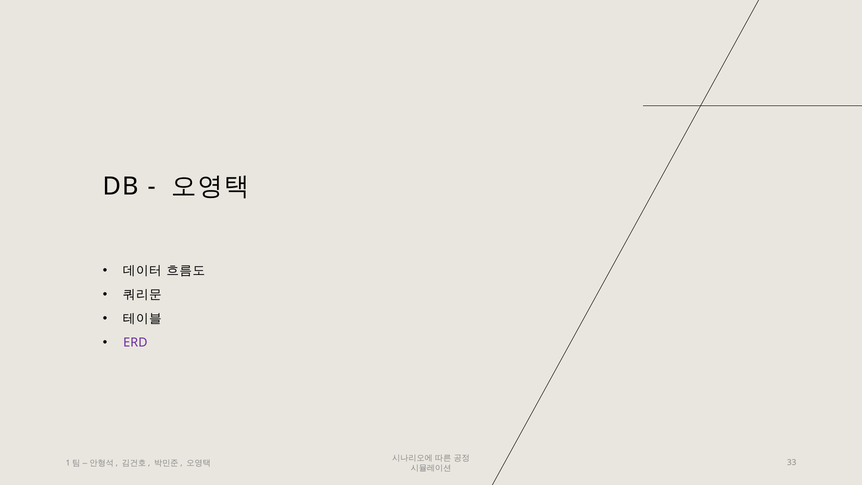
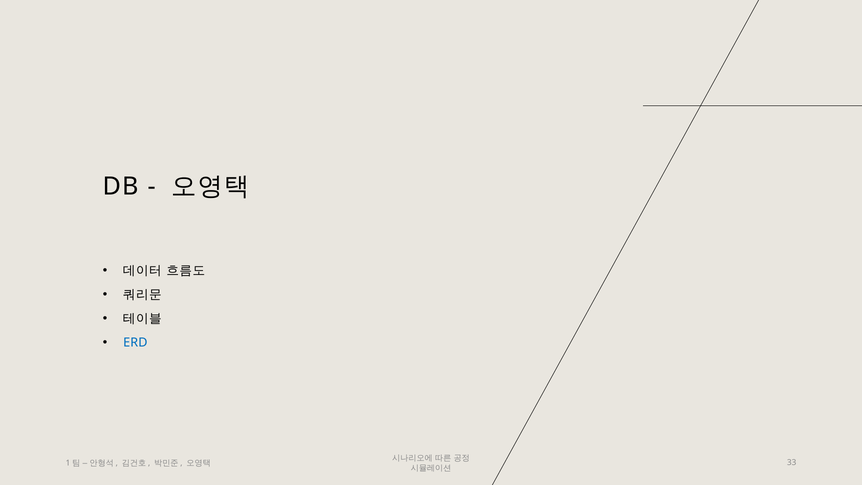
ERD colour: purple -> blue (135, 343)
